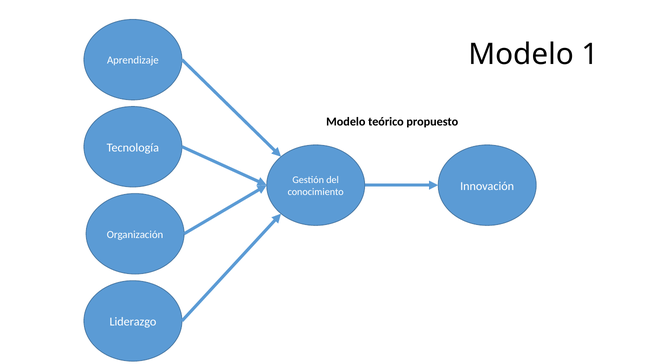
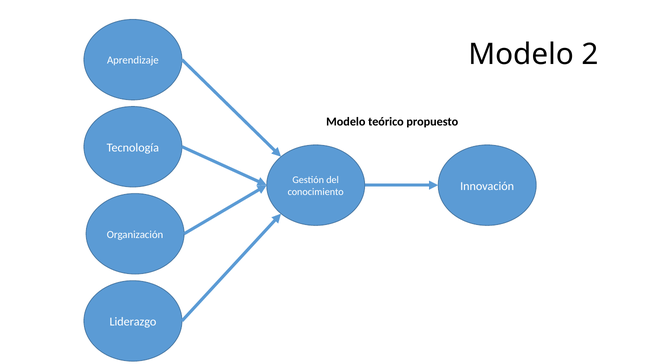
1: 1 -> 2 (590, 54)
